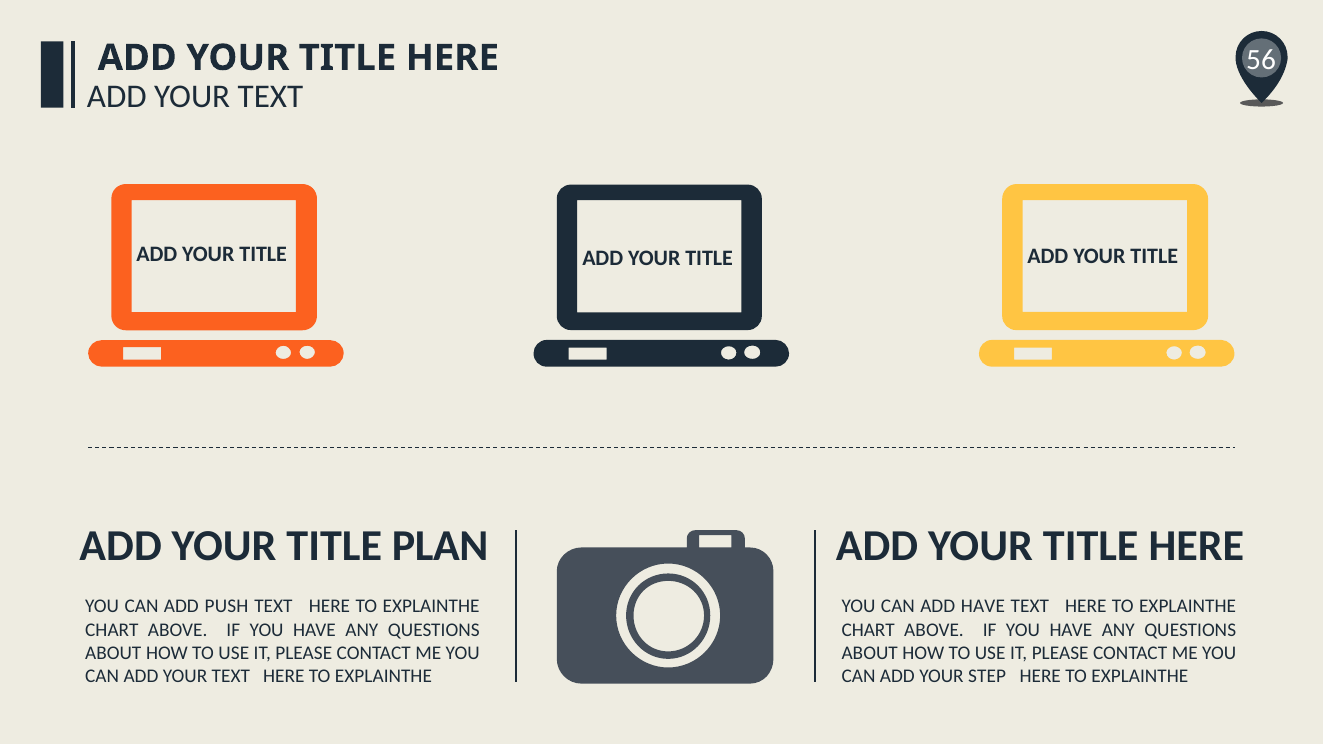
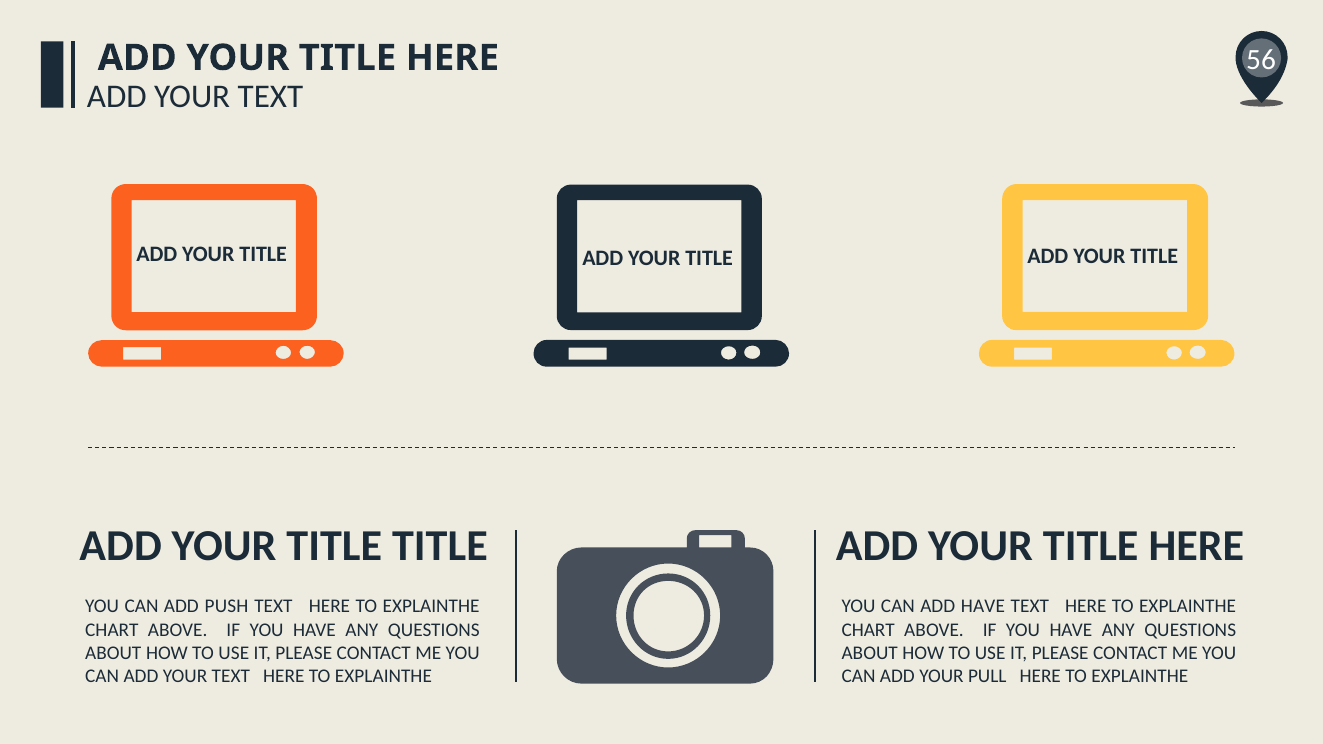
TITLE PLAN: PLAN -> TITLE (440, 546)
STEP: STEP -> PULL (987, 676)
